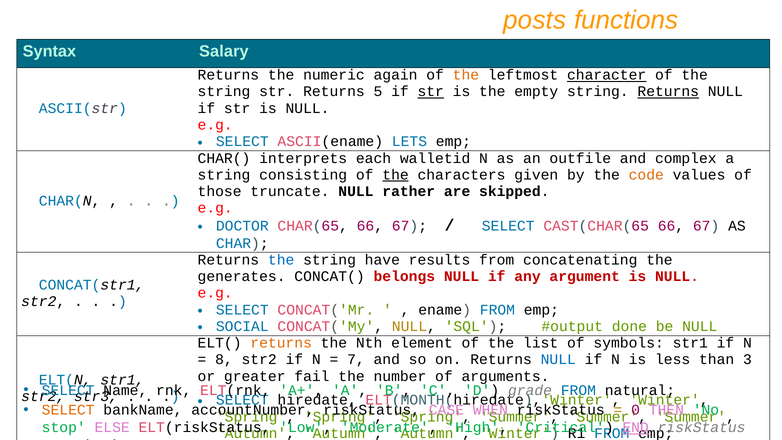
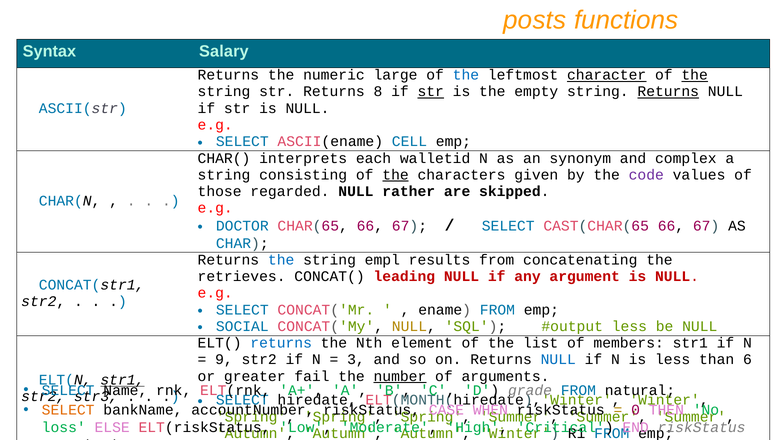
again: again -> large (396, 75)
the colour: orange -> blue (466, 75)
the underline: none -> present (695, 75)
5: 5 -> 8 (378, 92)
LETS: LETS -> CELL (409, 141)
outfile: outfile -> synonym (580, 158)
code colour: orange -> purple (646, 175)
truncate: truncate -> regarded (290, 191)
have: have -> empl (382, 260)
generates: generates -> retrieves (242, 276)
belongs: belongs -> leading (404, 276)
done: done -> less (629, 326)
returns colour: orange -> blue (281, 343)
symbols: symbols -> members (629, 343)
8: 8 -> 9 (224, 360)
7: 7 -> 3 (356, 360)
3: 3 -> 6 (747, 360)
number underline: none -> present (400, 376)
str1 underline: none -> present (122, 380)
stop: stop -> loss (64, 427)
END underline: present -> none (636, 427)
